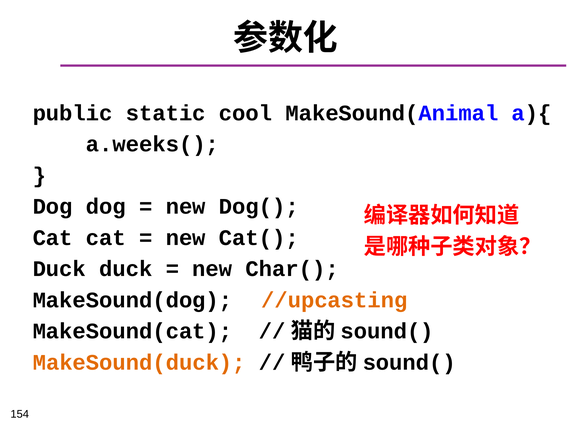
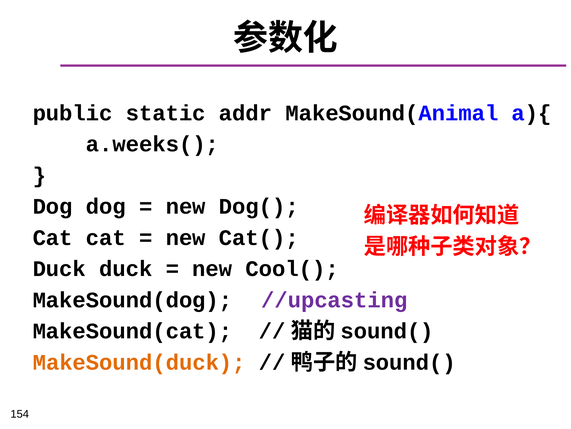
cool: cool -> addr (246, 113)
Char(: Char( -> Cool( (292, 268)
//upcasting colour: orange -> purple (334, 300)
